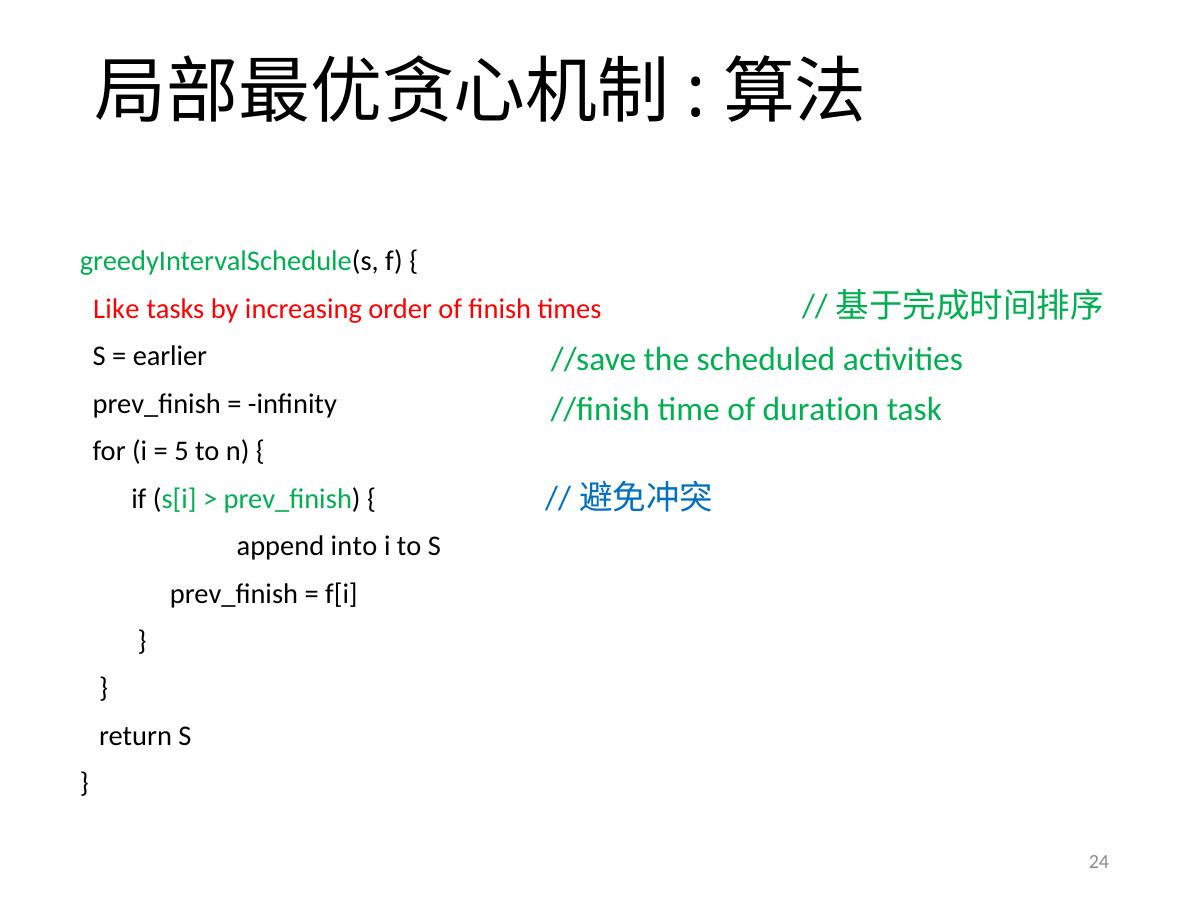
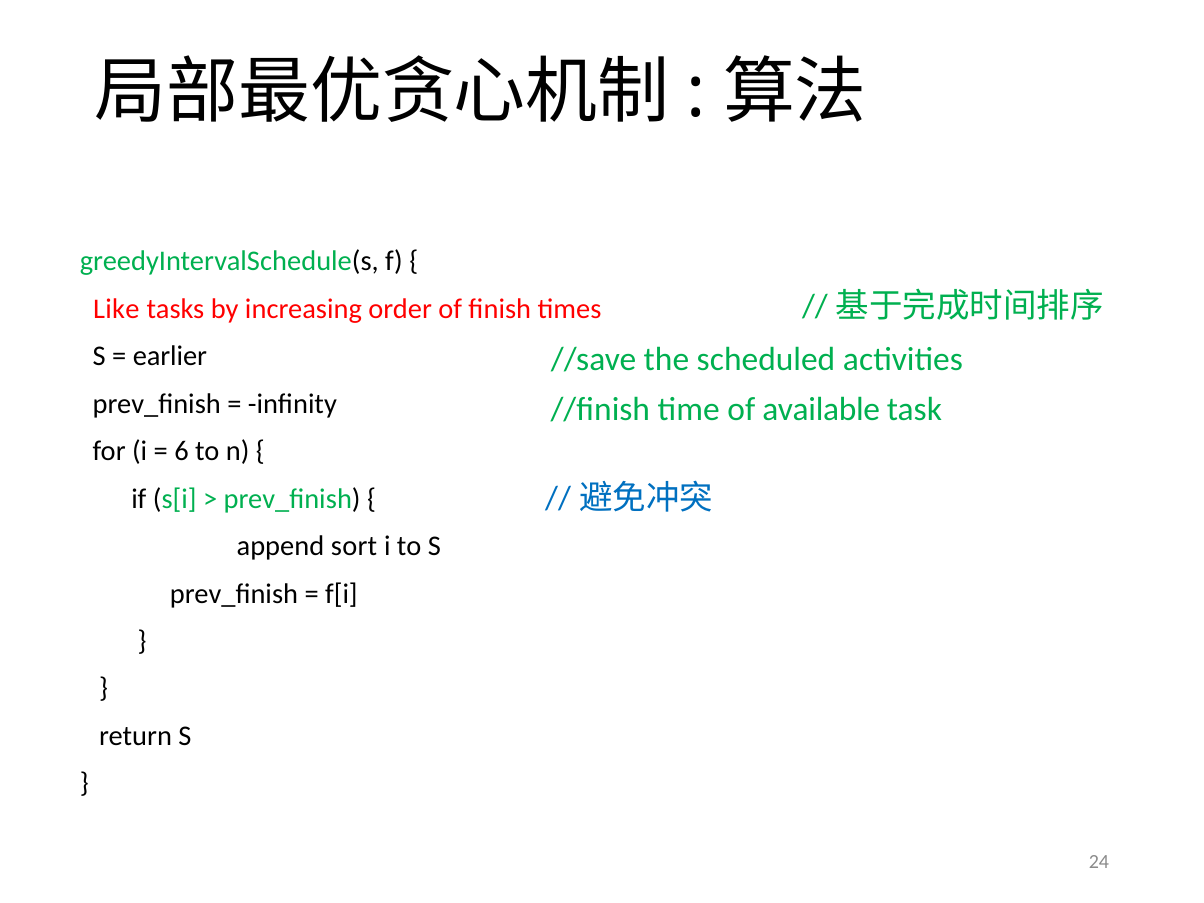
duration: duration -> available (821, 409)
5: 5 -> 6 (181, 451)
into: into -> sort (354, 546)
